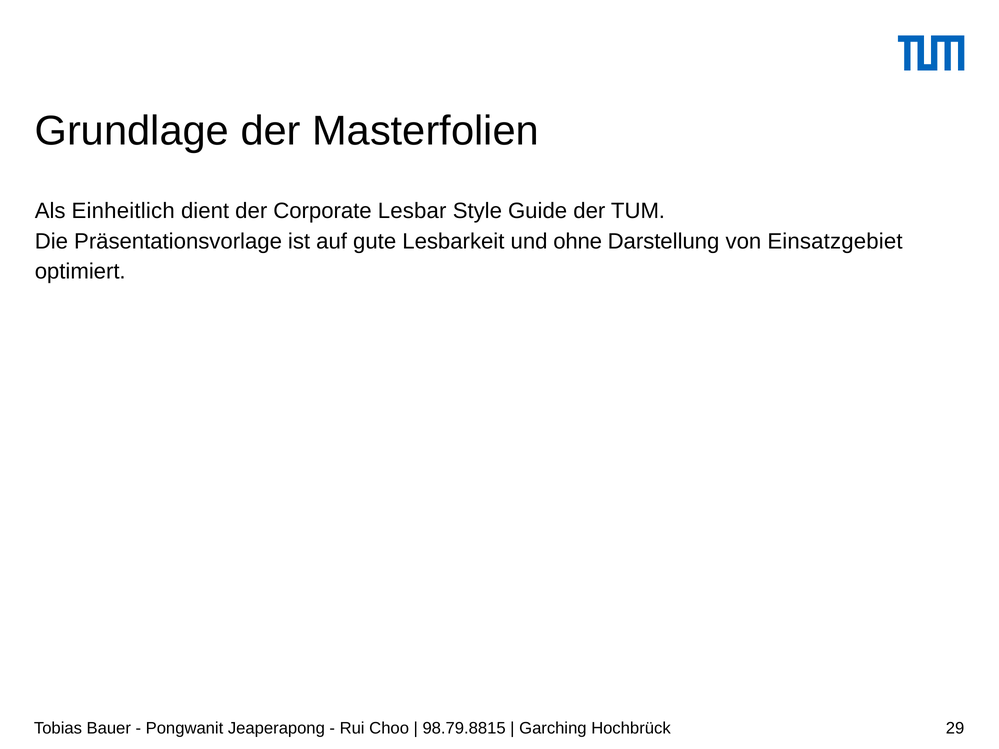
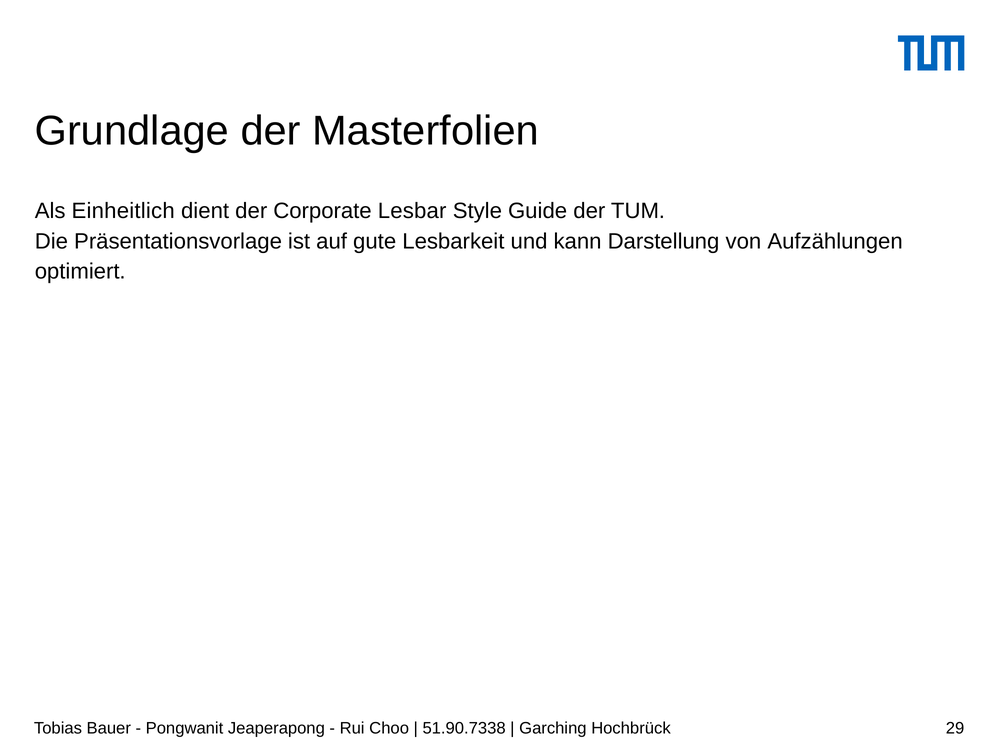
ohne: ohne -> kann (578, 241)
Einsatzgebiet: Einsatzgebiet -> Aufzählungen (835, 241)
98.79.8815: 98.79.8815 -> 51.90.7338 (464, 728)
